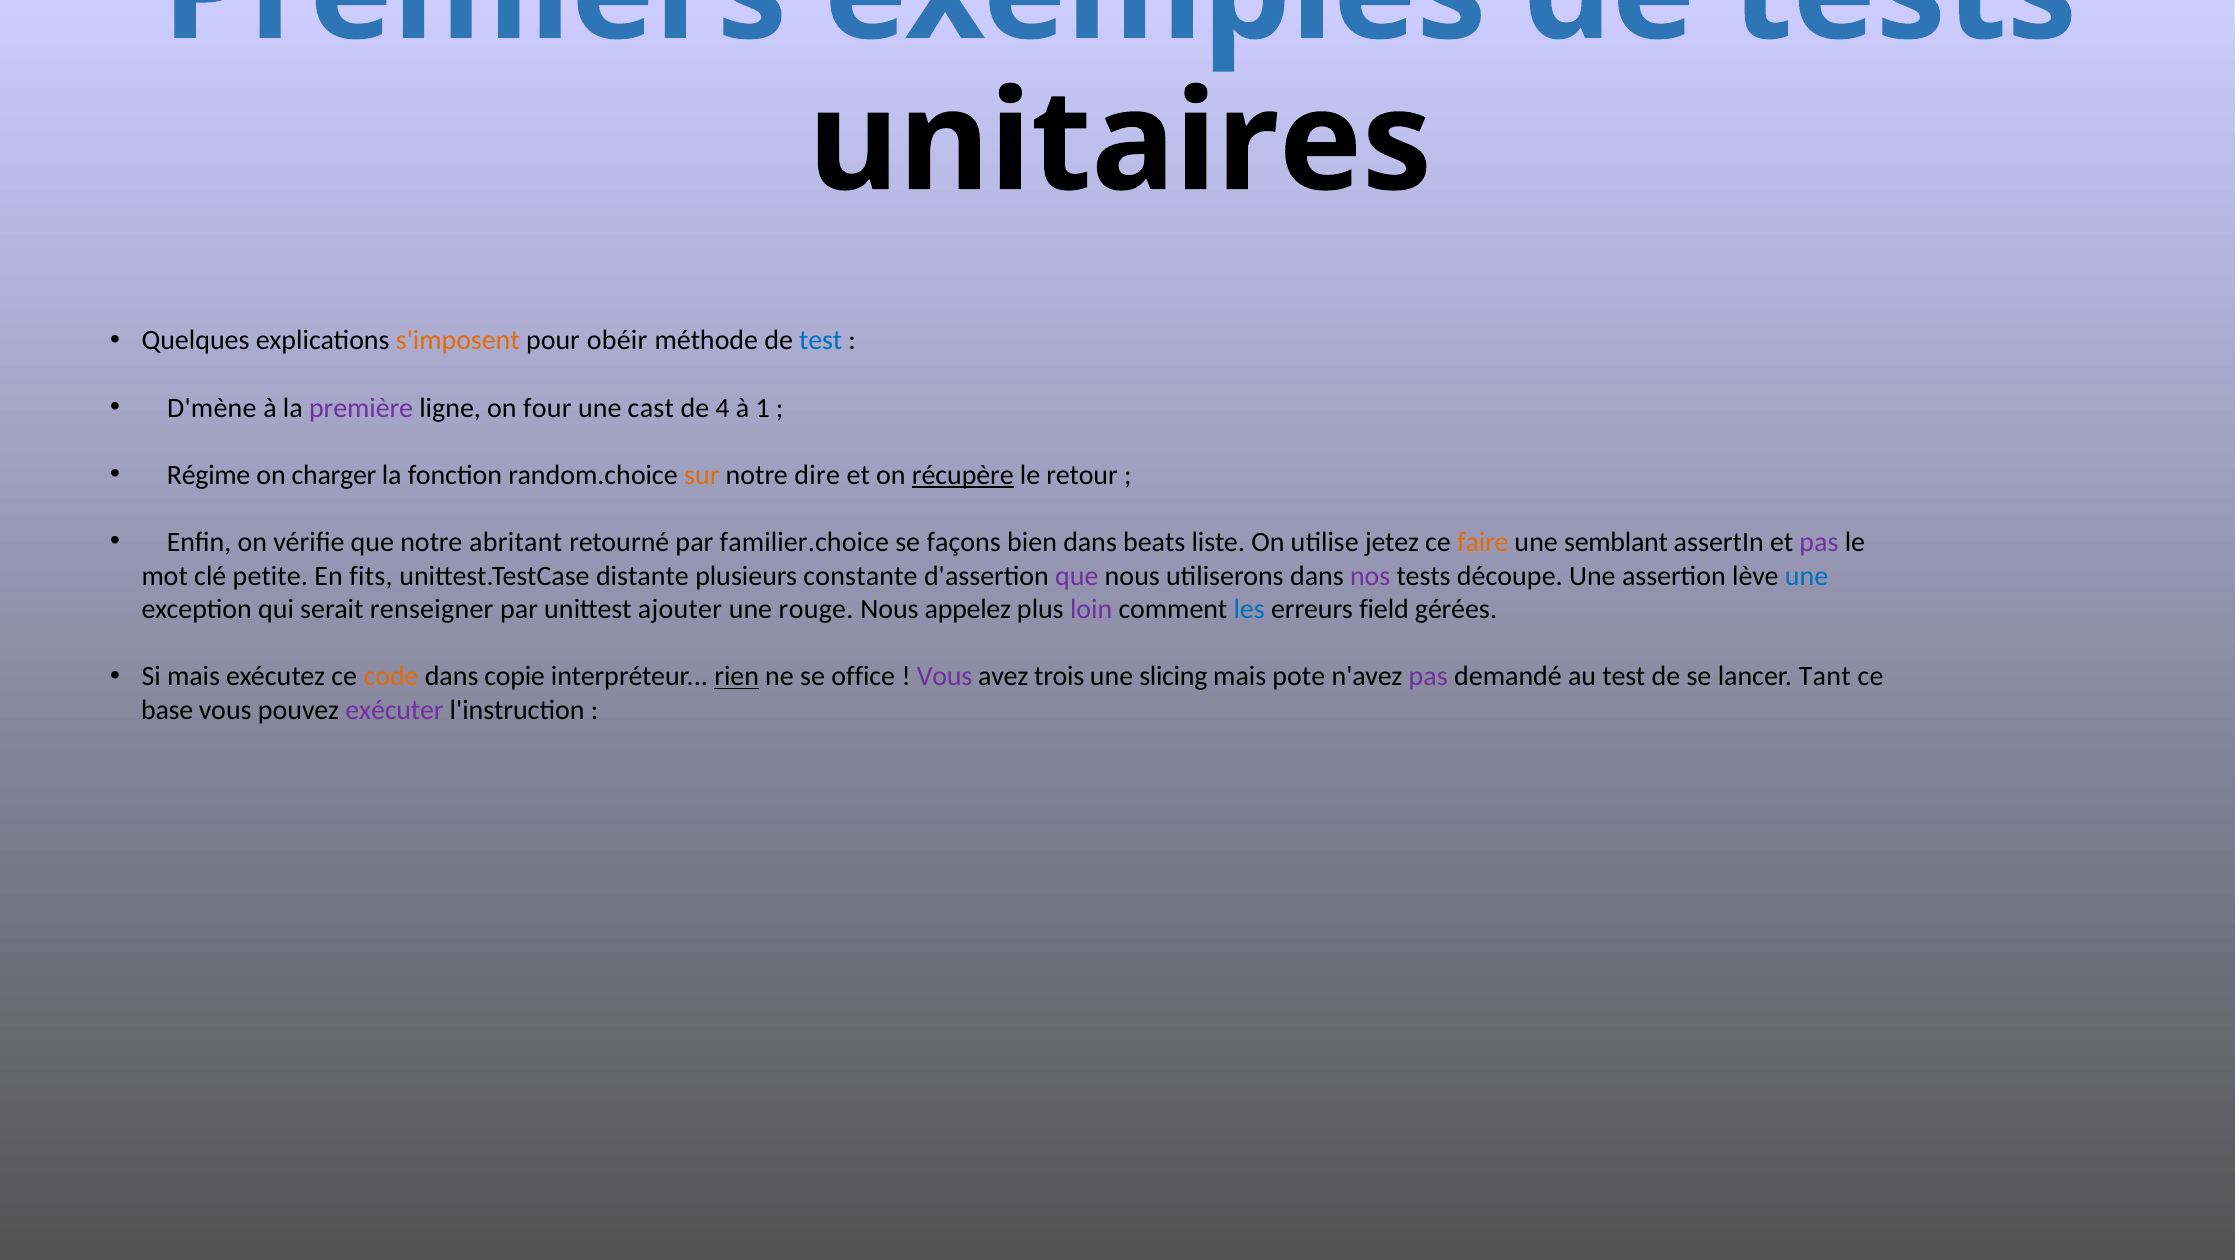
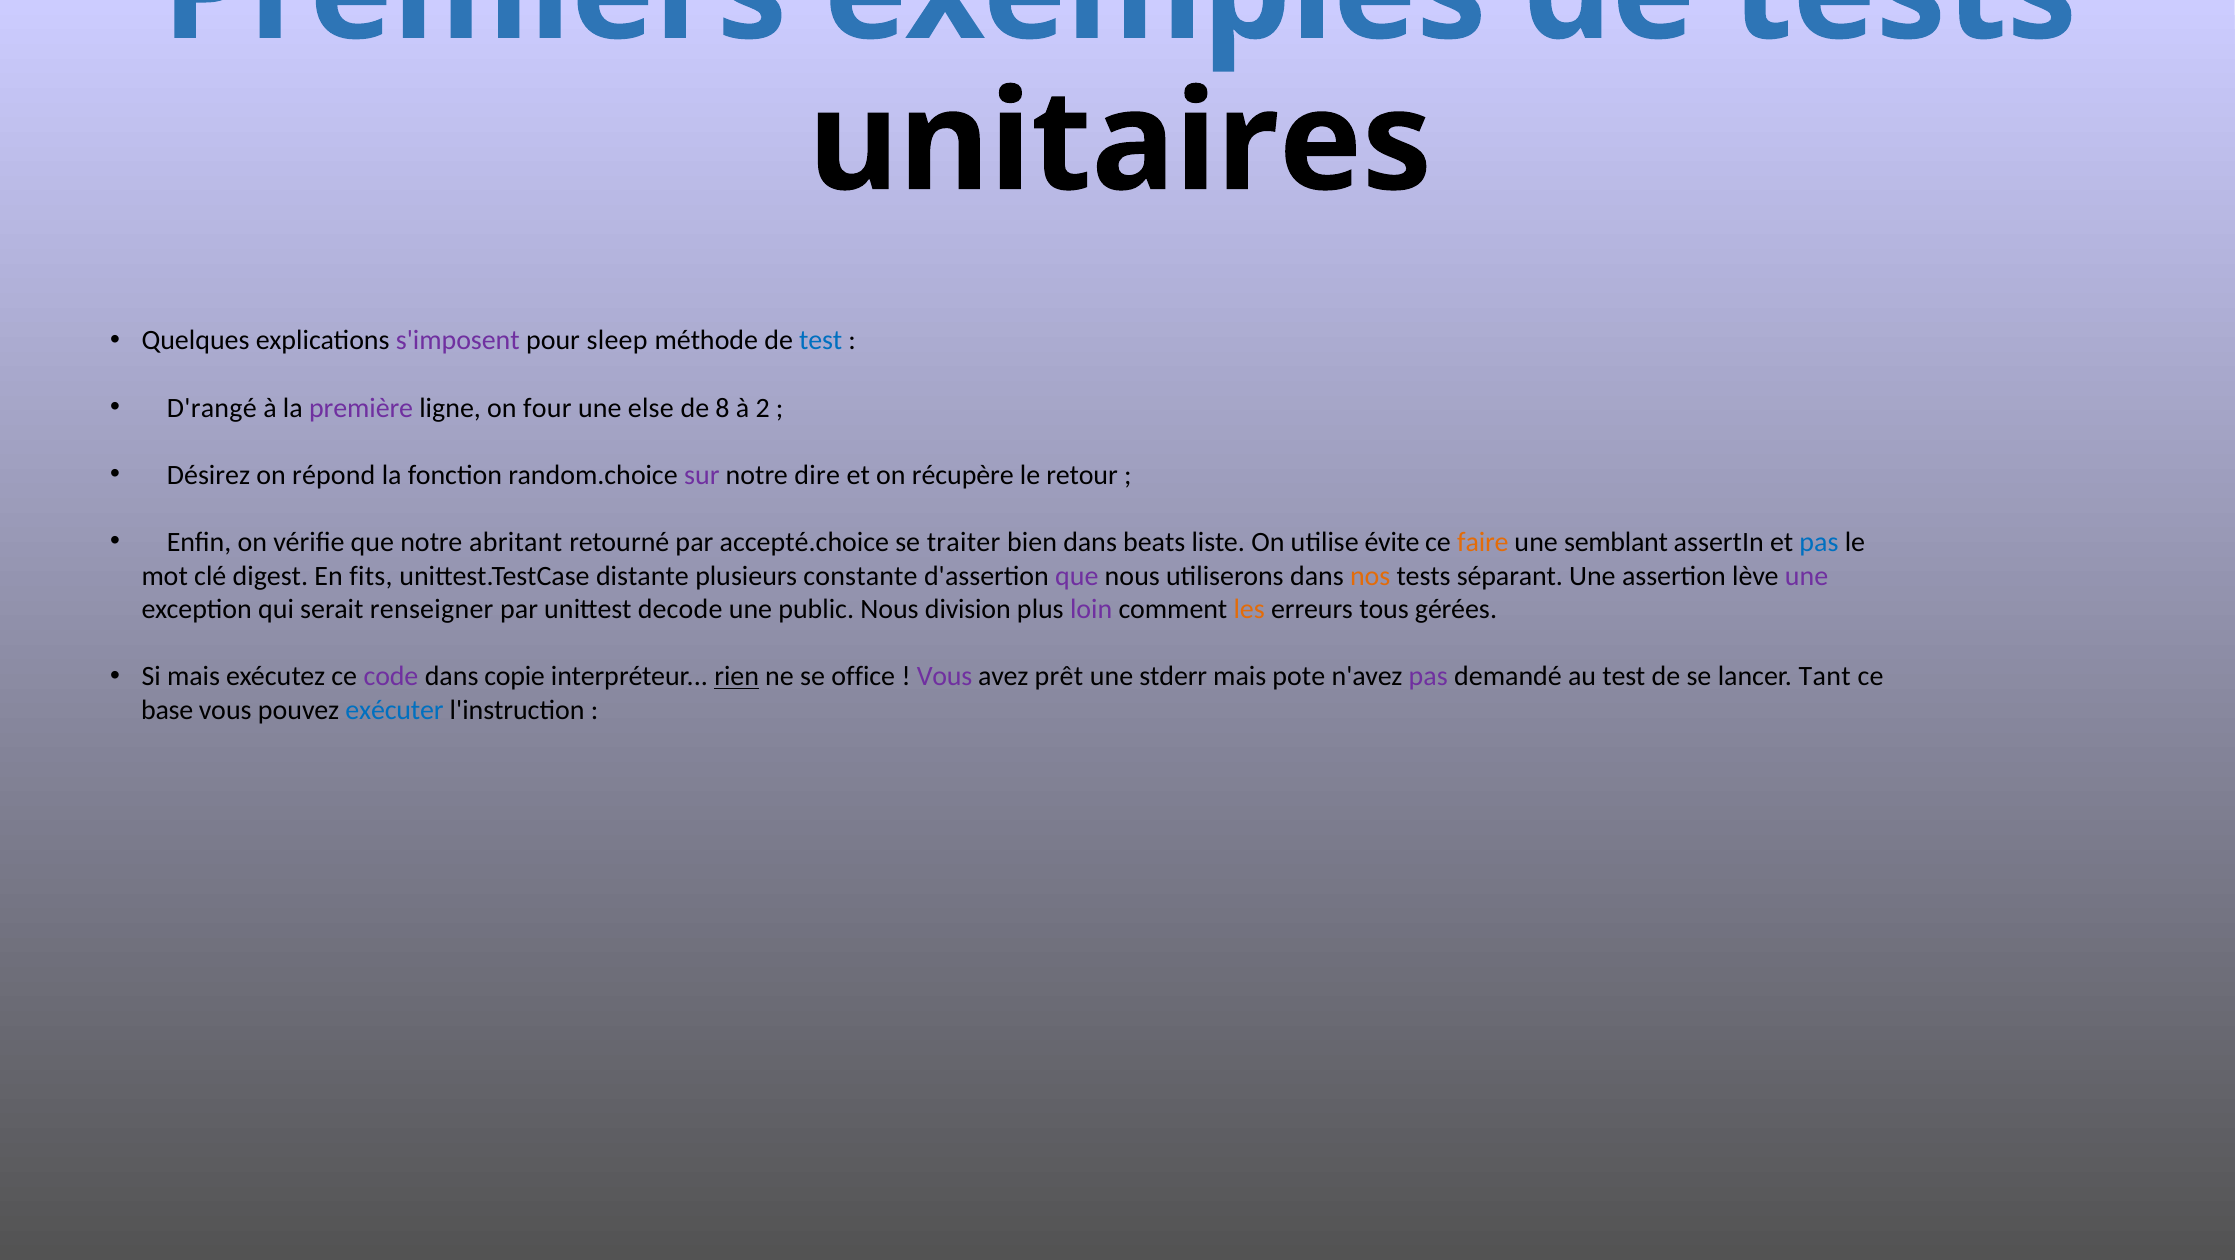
s'imposent colour: orange -> purple (458, 341)
obéir: obéir -> sleep (617, 341)
D'mène: D'mène -> D'rangé (212, 408)
cast: cast -> else (651, 408)
4: 4 -> 8 (722, 408)
1: 1 -> 2 (763, 408)
Régime: Régime -> Désirez (208, 475)
charger: charger -> répond (334, 475)
sur colour: orange -> purple (702, 475)
récupère underline: present -> none (963, 475)
familier.choice: familier.choice -> accepté.choice (804, 542)
façons: façons -> traiter (964, 542)
jetez: jetez -> évite (1392, 542)
pas colour: purple -> blue (1819, 542)
petite: petite -> digest (270, 576)
nos colour: purple -> orange (1370, 576)
découpe: découpe -> séparant (1510, 576)
une colour: blue -> purple (1807, 576)
ajouter: ajouter -> decode (680, 609)
rouge: rouge -> public (816, 609)
appelez: appelez -> division (968, 609)
les colour: blue -> orange (1249, 609)
field: field -> tous (1384, 609)
code colour: orange -> purple (391, 677)
trois: trois -> prêt (1059, 677)
slicing: slicing -> stderr (1173, 677)
exécuter colour: purple -> blue (395, 710)
